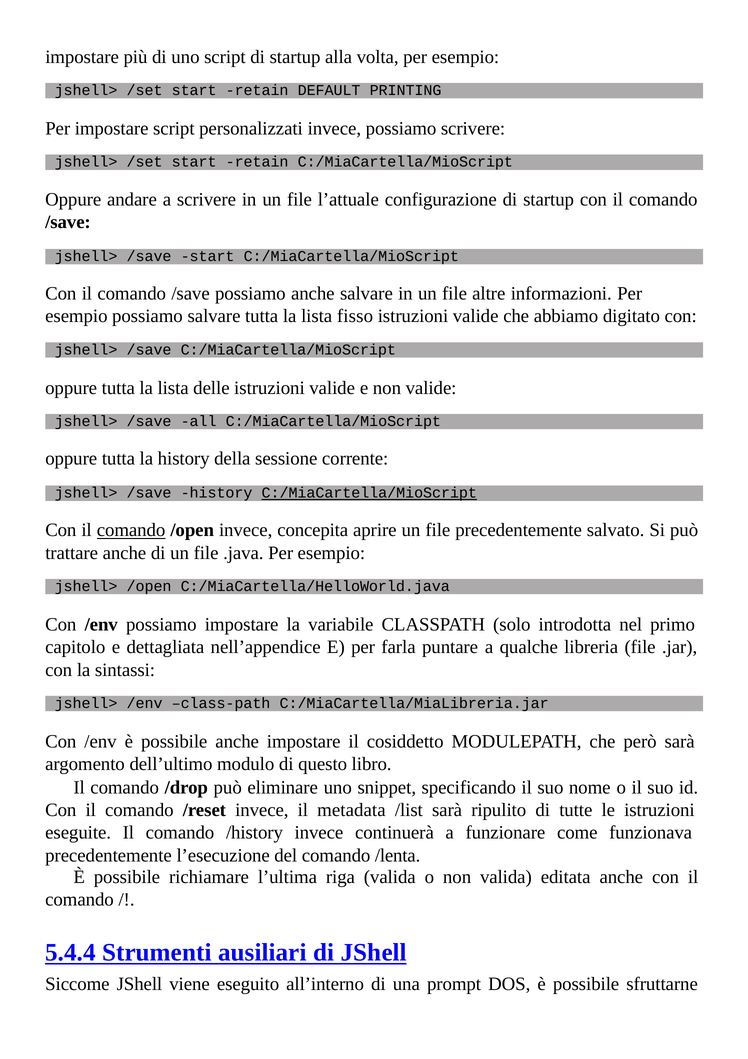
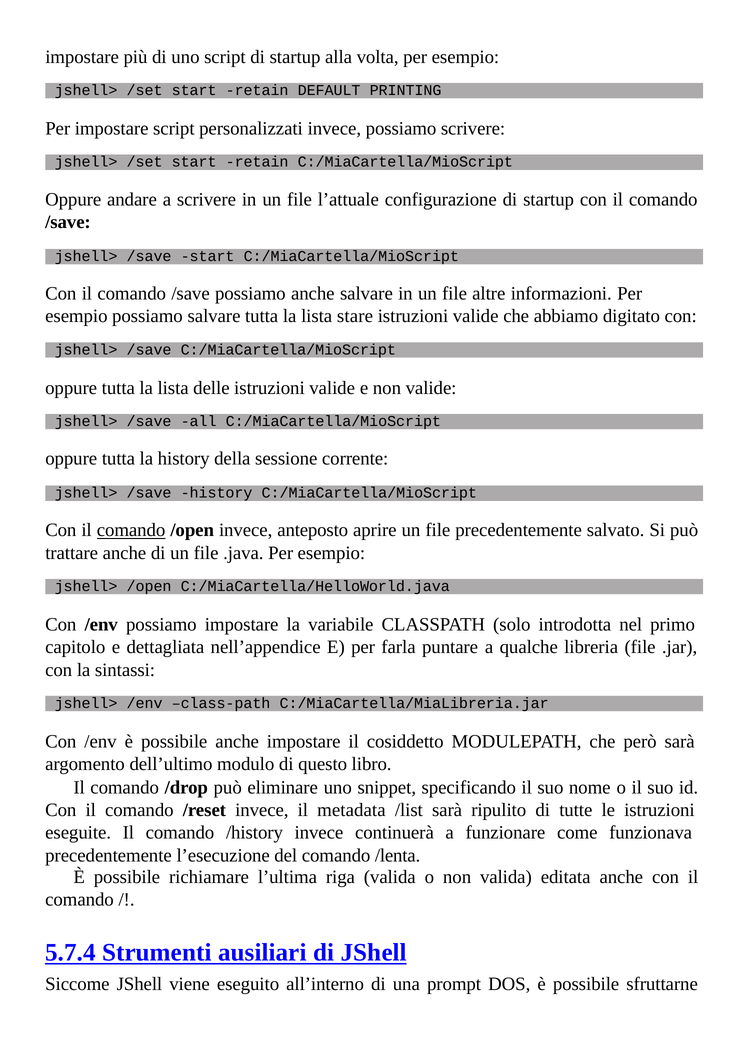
fisso: fisso -> stare (355, 316)
C:/MiaCartella/MioScript underline: present -> none (369, 493)
concepita: concepita -> anteposto (313, 530)
5.4.4: 5.4.4 -> 5.7.4 (70, 952)
